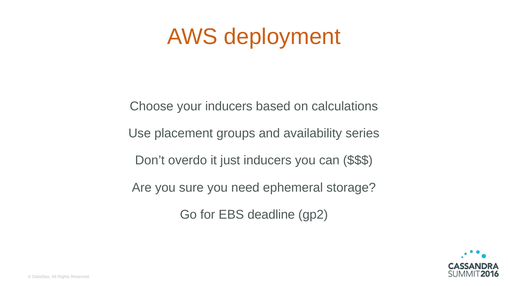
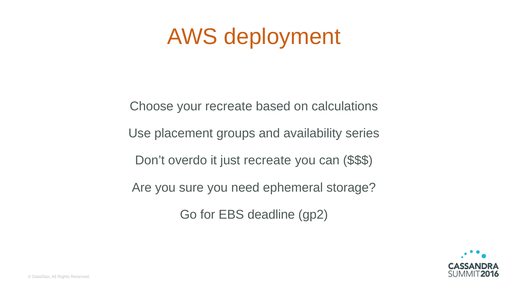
your inducers: inducers -> recreate (229, 106)
just inducers: inducers -> recreate (267, 160)
